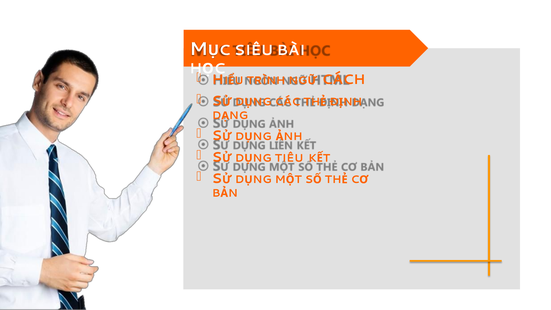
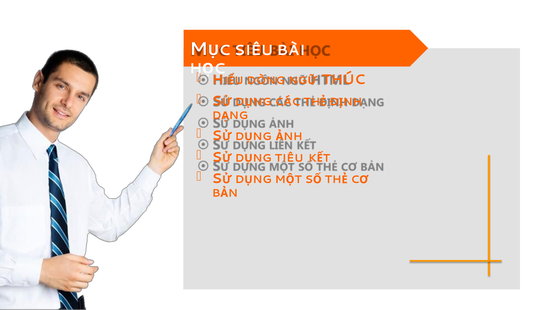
TRÌNH: TRÌNH -> DÒNG (266, 81)
CÁCH: CÁCH -> THÚC (344, 80)
